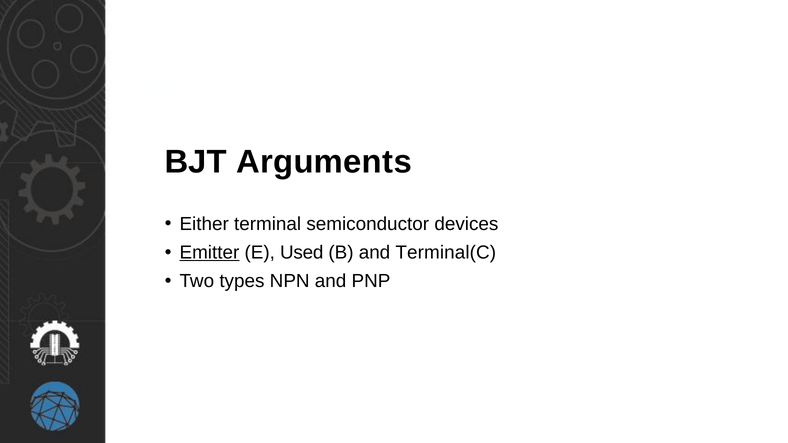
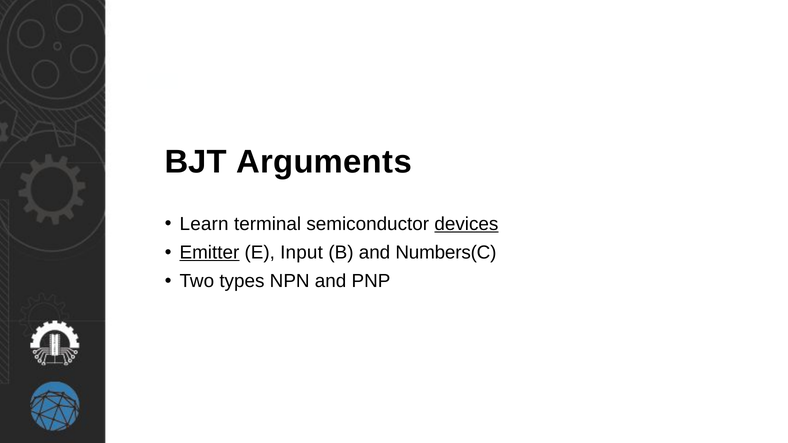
Either: Either -> Learn (204, 224)
devices underline: none -> present (466, 224)
Used: Used -> Input (302, 253)
Terminal(C: Terminal(C -> Numbers(C (446, 253)
